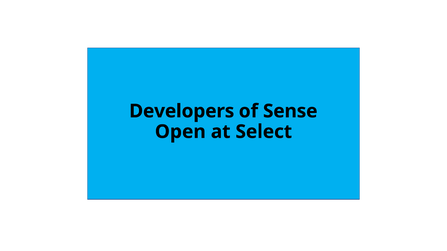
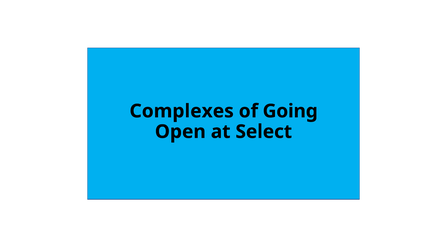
Developers: Developers -> Complexes (182, 111)
Sense: Sense -> Going (290, 111)
